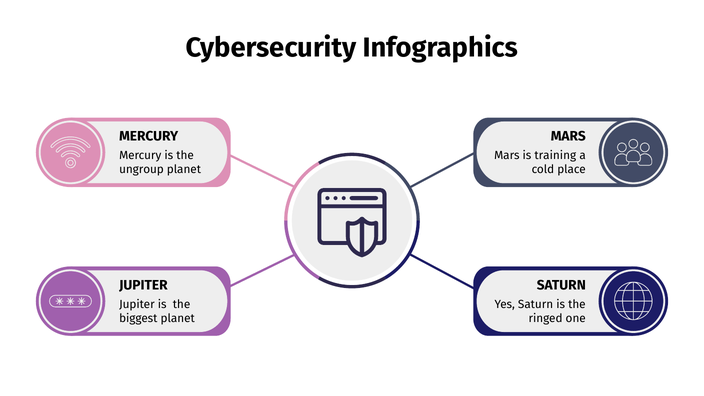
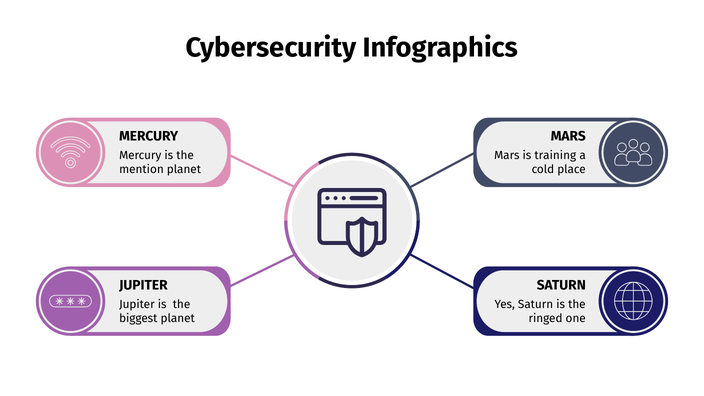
ungroup: ungroup -> mention (141, 170)
